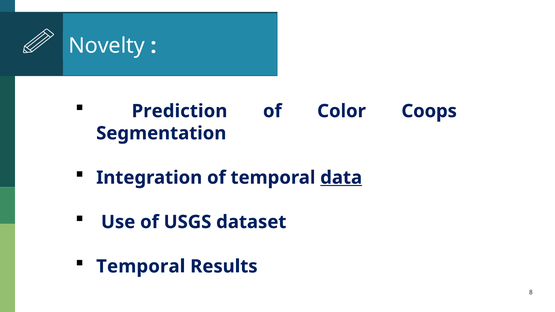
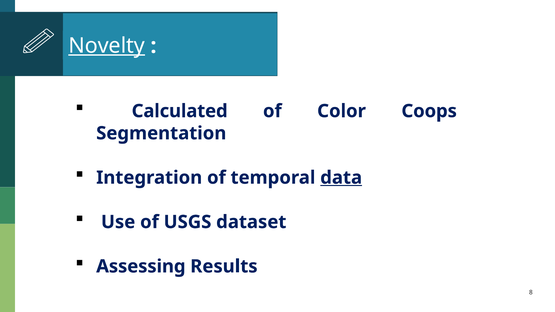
Novelty underline: none -> present (107, 46)
Prediction: Prediction -> Calculated (180, 111)
Temporal: Temporal -> Assessing (141, 267)
